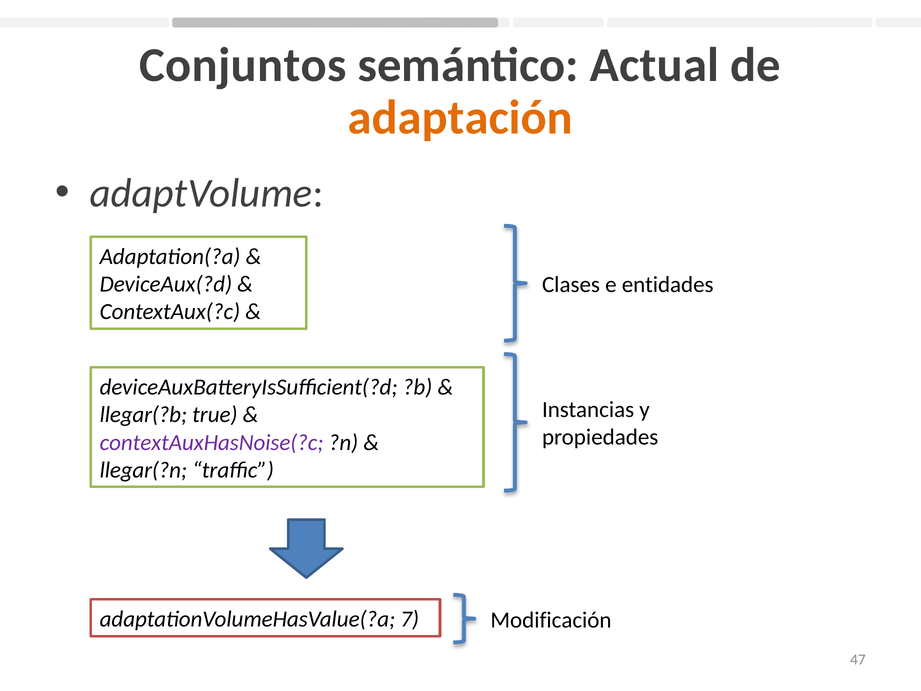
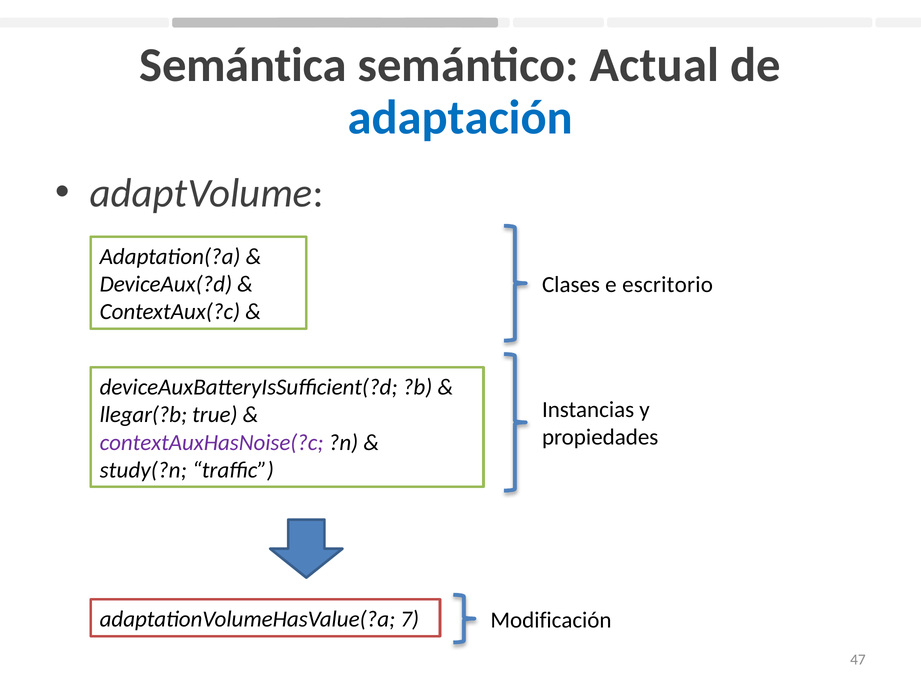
Conjuntos: Conjuntos -> Semántica (243, 65)
adaptación colour: orange -> blue (460, 118)
entidades: entidades -> escritorio (668, 284)
llegar(?n: llegar(?n -> study(?n (143, 470)
